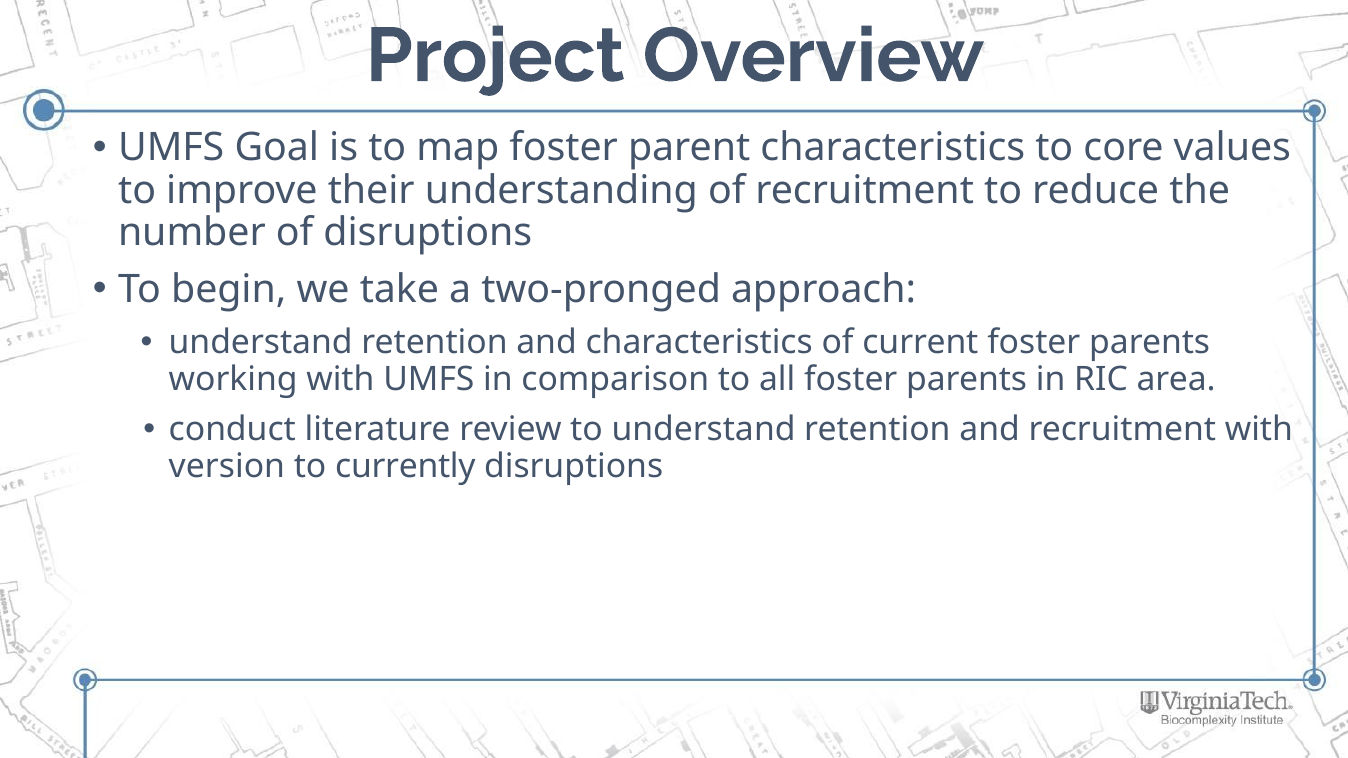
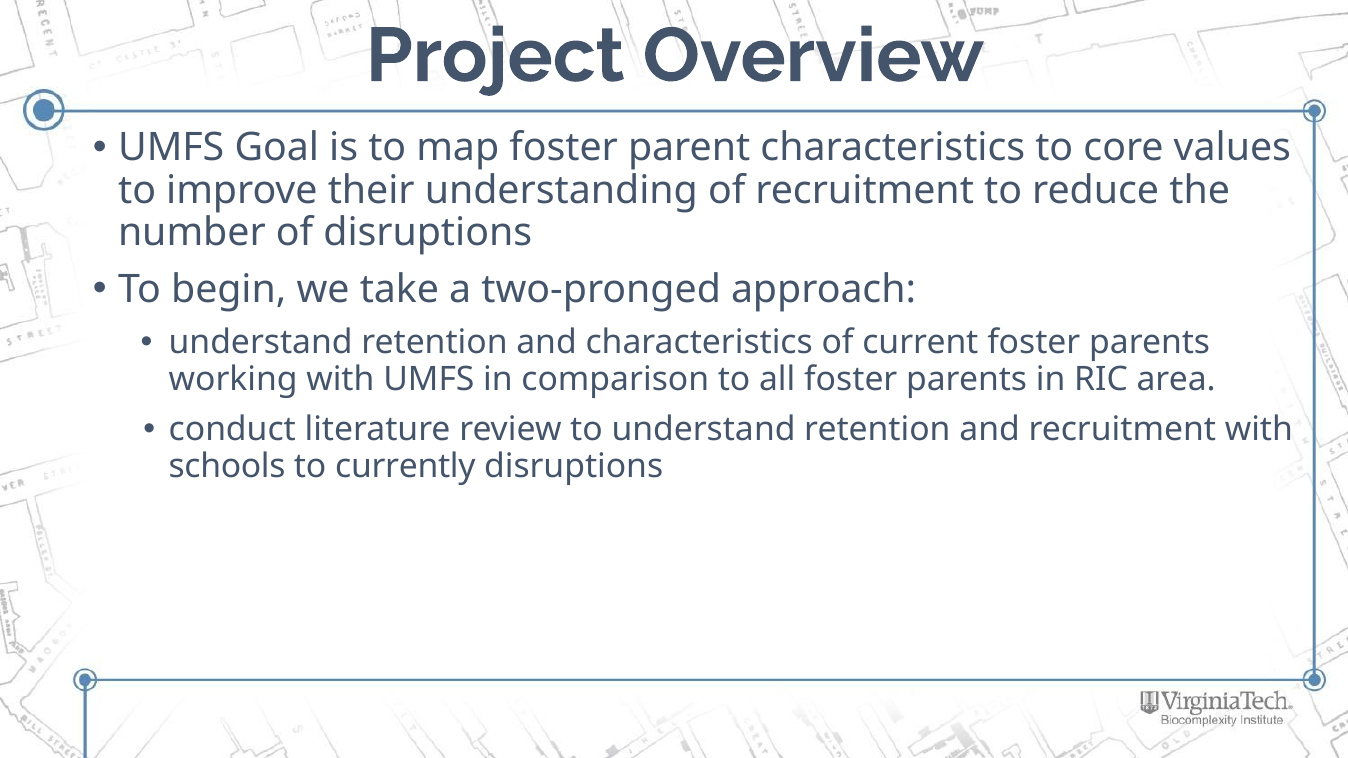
version: version -> schools (227, 466)
